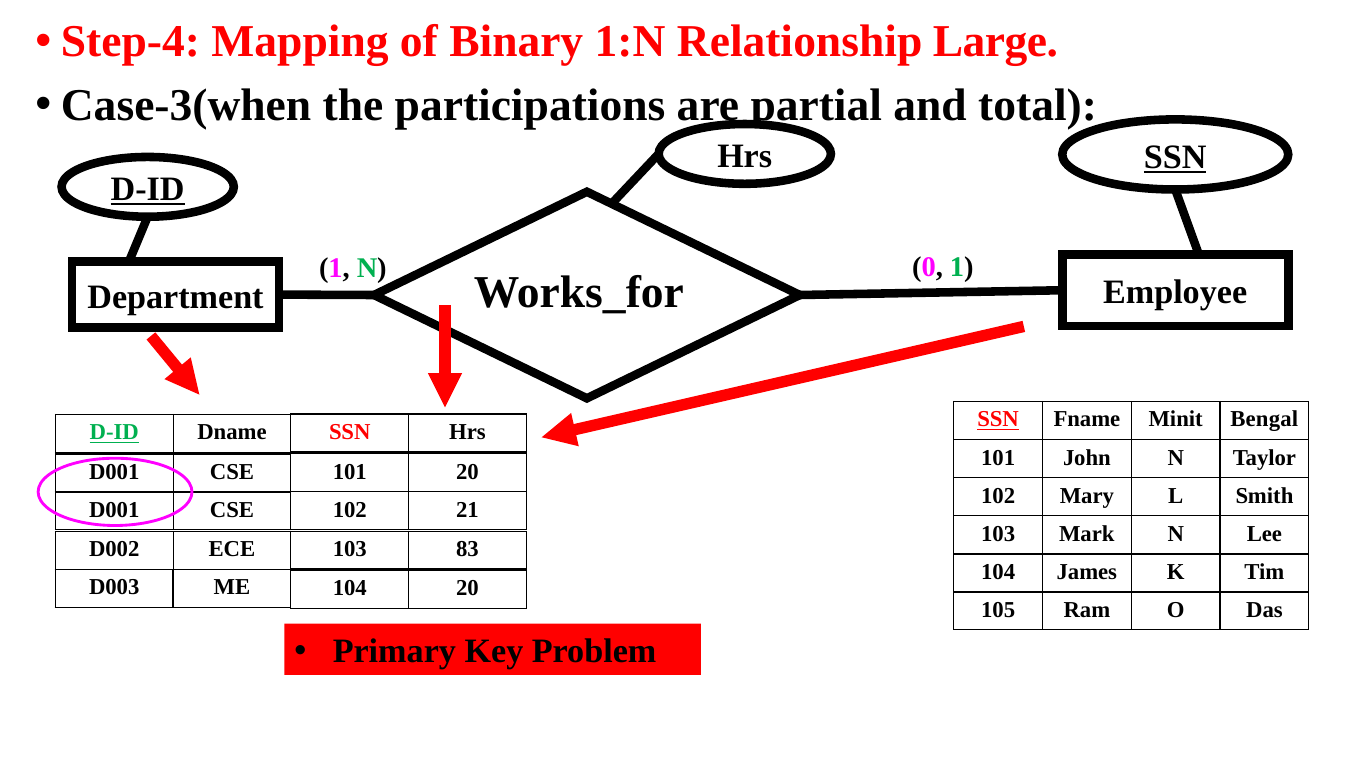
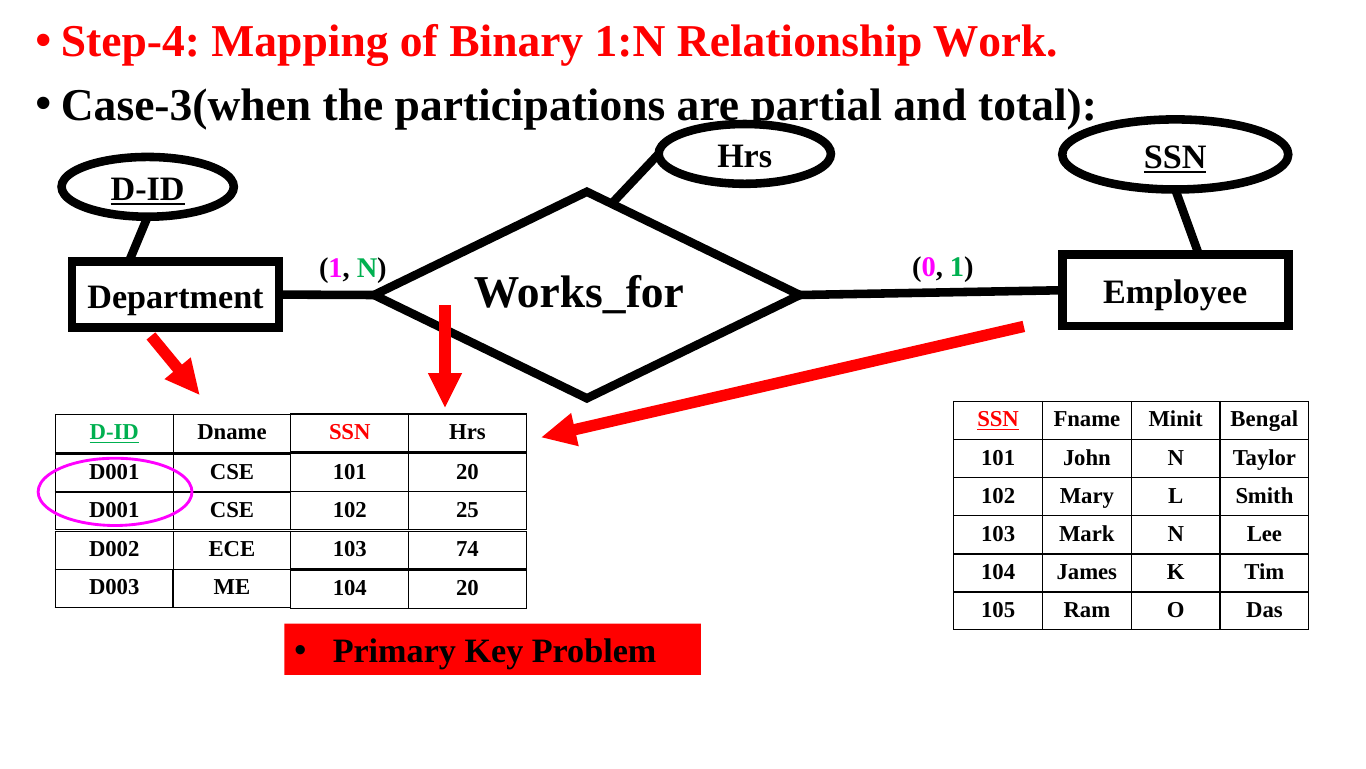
Large: Large -> Work (995, 42)
21: 21 -> 25 (467, 509)
83: 83 -> 74 (467, 549)
